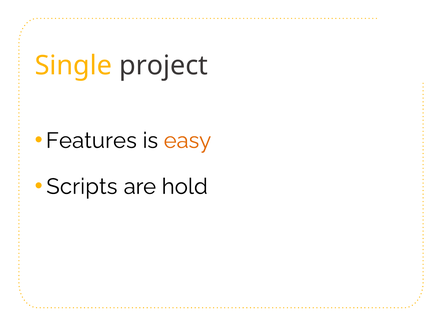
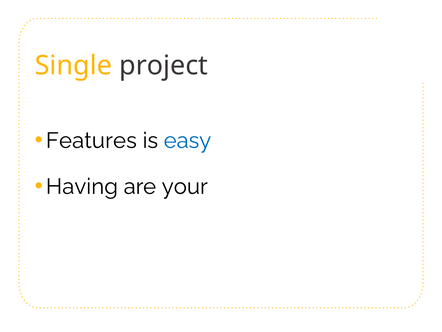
easy colour: orange -> blue (187, 140)
Scripts: Scripts -> Having (82, 186)
hold: hold -> your (185, 186)
